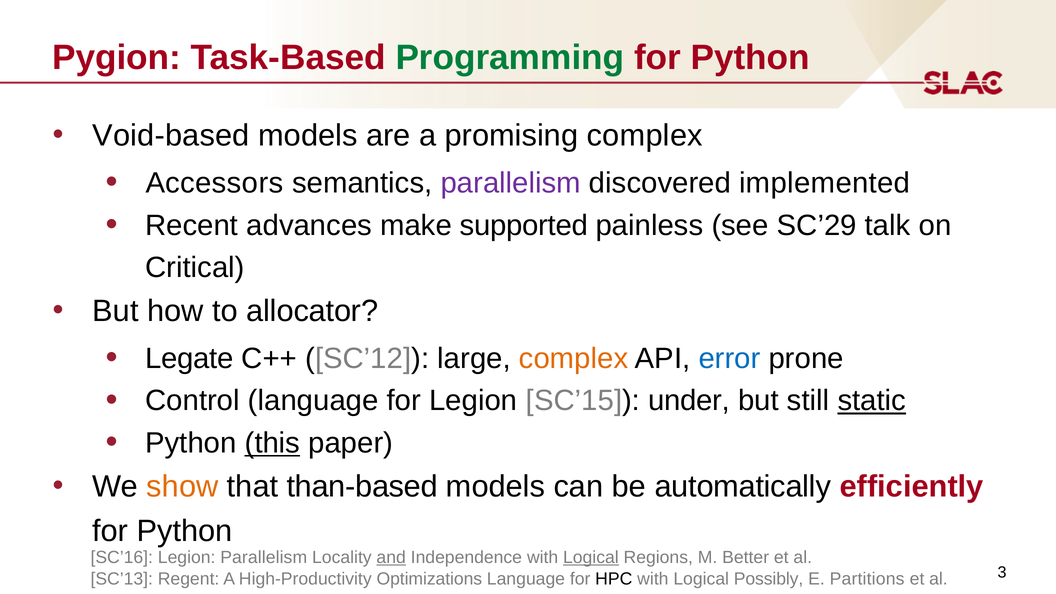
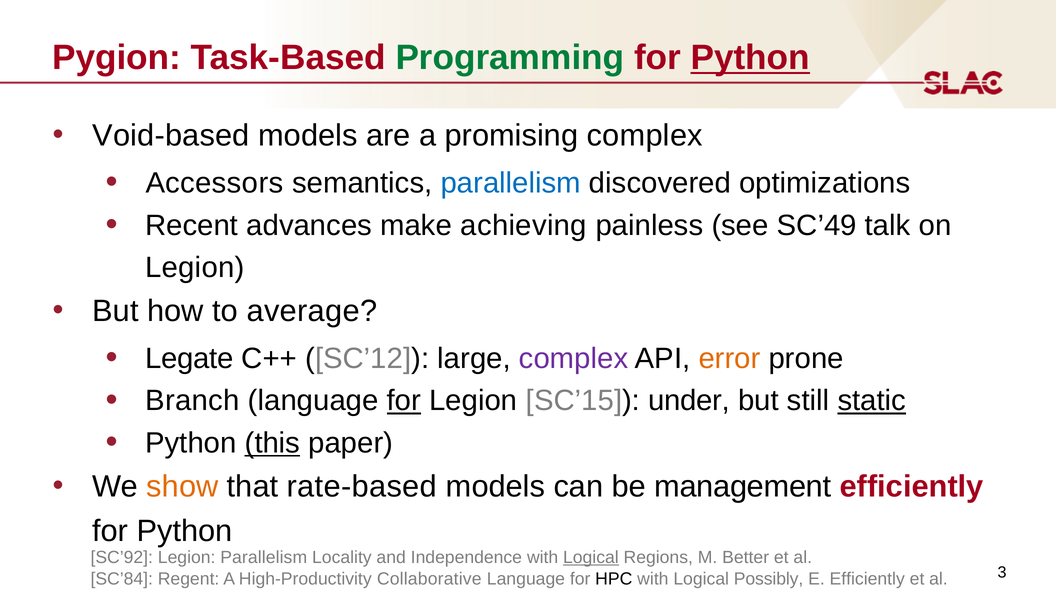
Python underline: none -> present (750, 58)
parallelism colour: purple -> blue (511, 183)
implemented: implemented -> optimizations (825, 183)
supported: supported -> achieving (524, 225)
SC’29: SC’29 -> SC’49 (817, 225)
Critical: Critical -> Legion (195, 268)
allocator: allocator -> average (312, 311)
complex colour: orange -> purple (574, 359)
error colour: blue -> orange (730, 359)
Control: Control -> Branch (192, 401)
for underline: none -> present (404, 401)
than-based: than-based -> rate-based (362, 487)
automatically: automatically -> management (743, 487)
SC’16: SC’16 -> SC’92 (122, 558)
and underline: present -> none (391, 558)
SC’13: SC’13 -> SC’84 (122, 579)
Optimizations: Optimizations -> Collaborative (429, 579)
E Partitions: Partitions -> Efficiently (867, 579)
